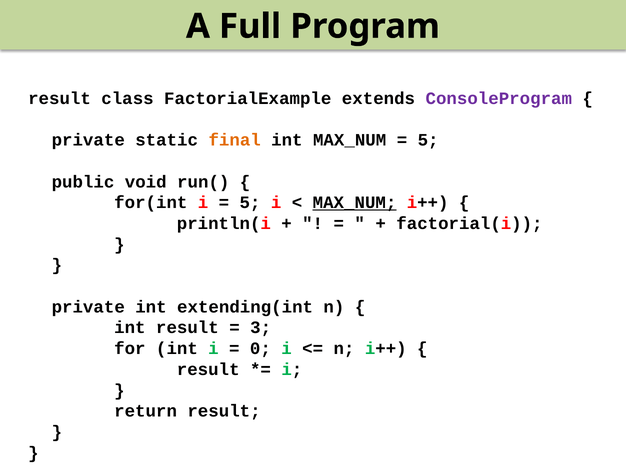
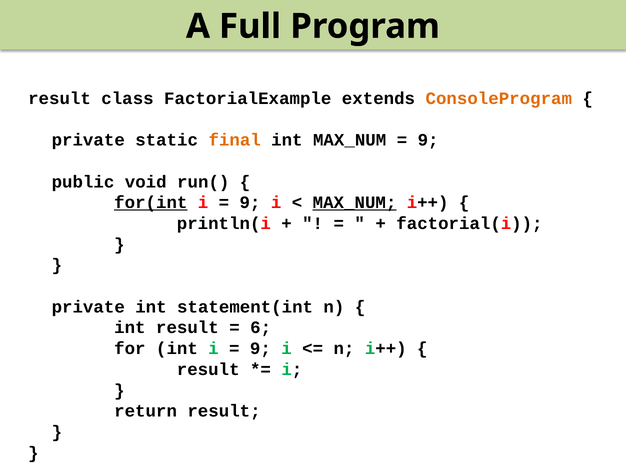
ConsoleProgram colour: purple -> orange (499, 98)
5: 5 -> 9 (428, 140)
for(int underline: none -> present (151, 203)
5: 5 -> 9 (250, 203)
extending(int: extending(int -> statement(int (245, 307)
3: 3 -> 6 (261, 328)
0: 0 -> 9 (260, 349)
